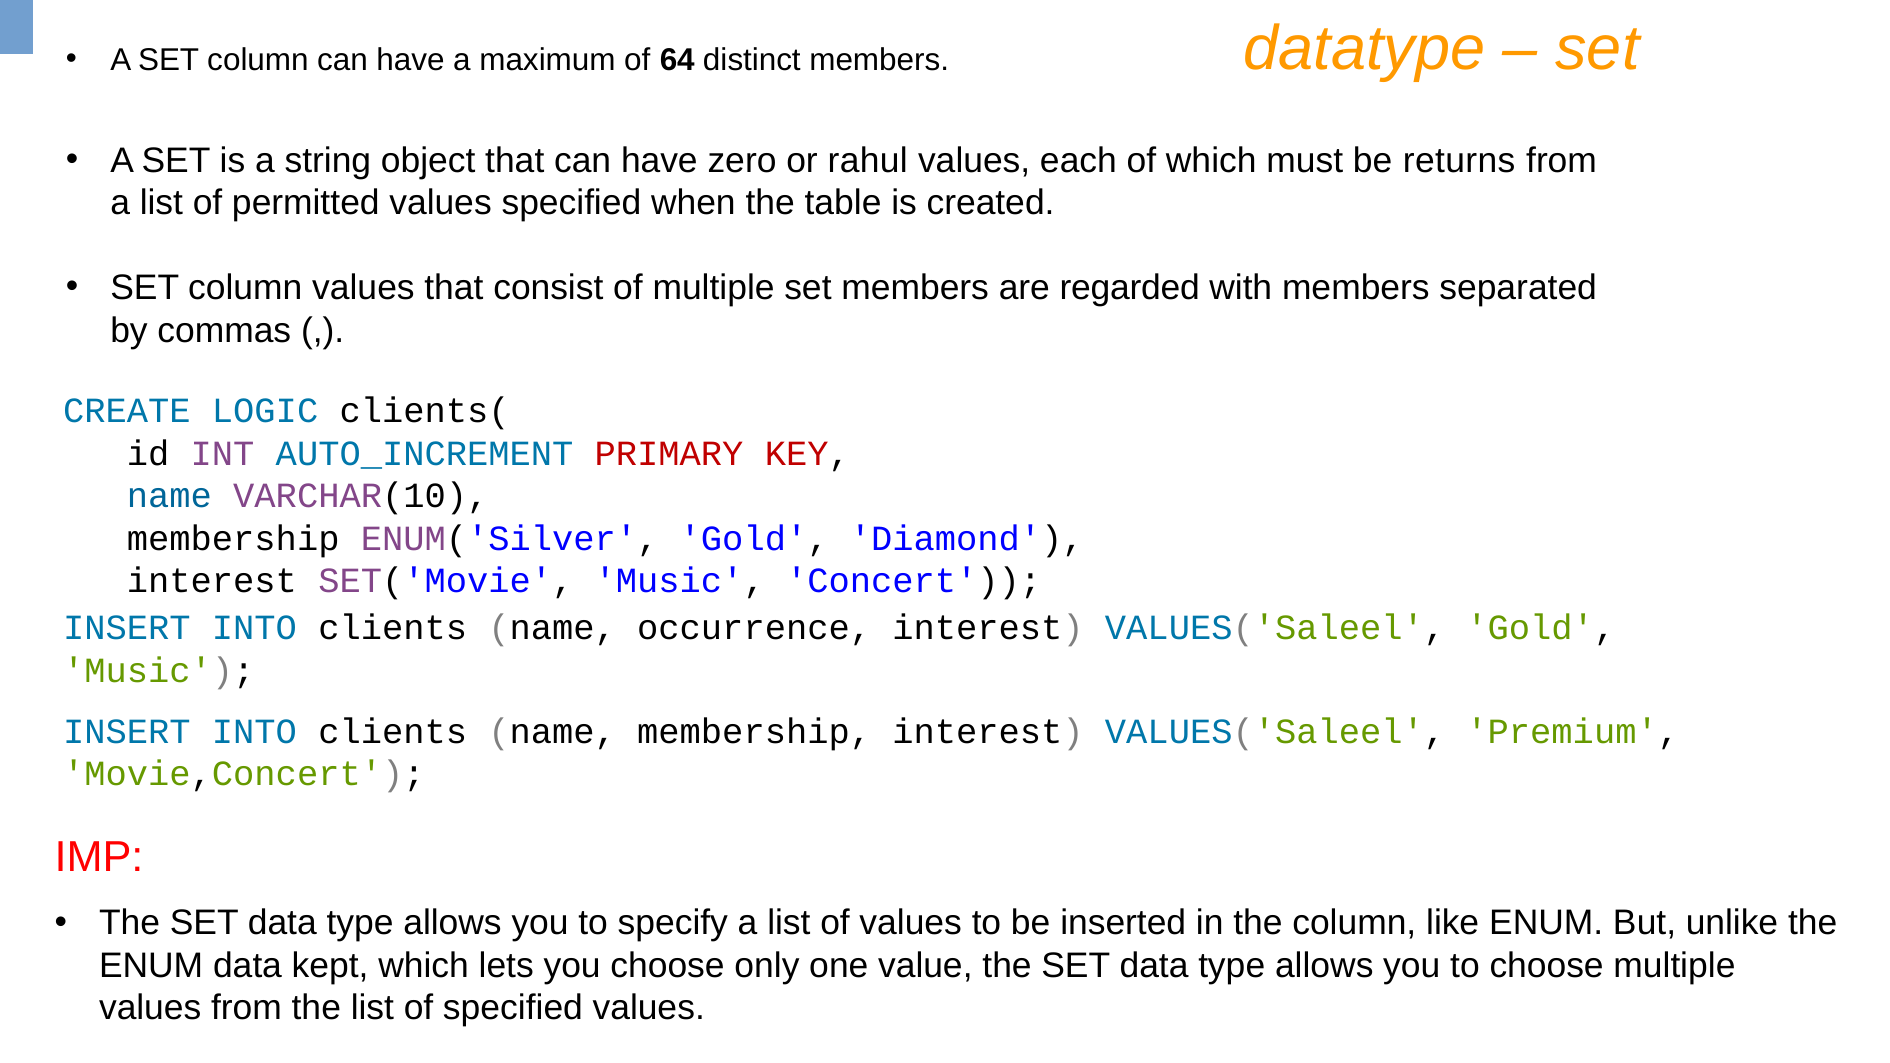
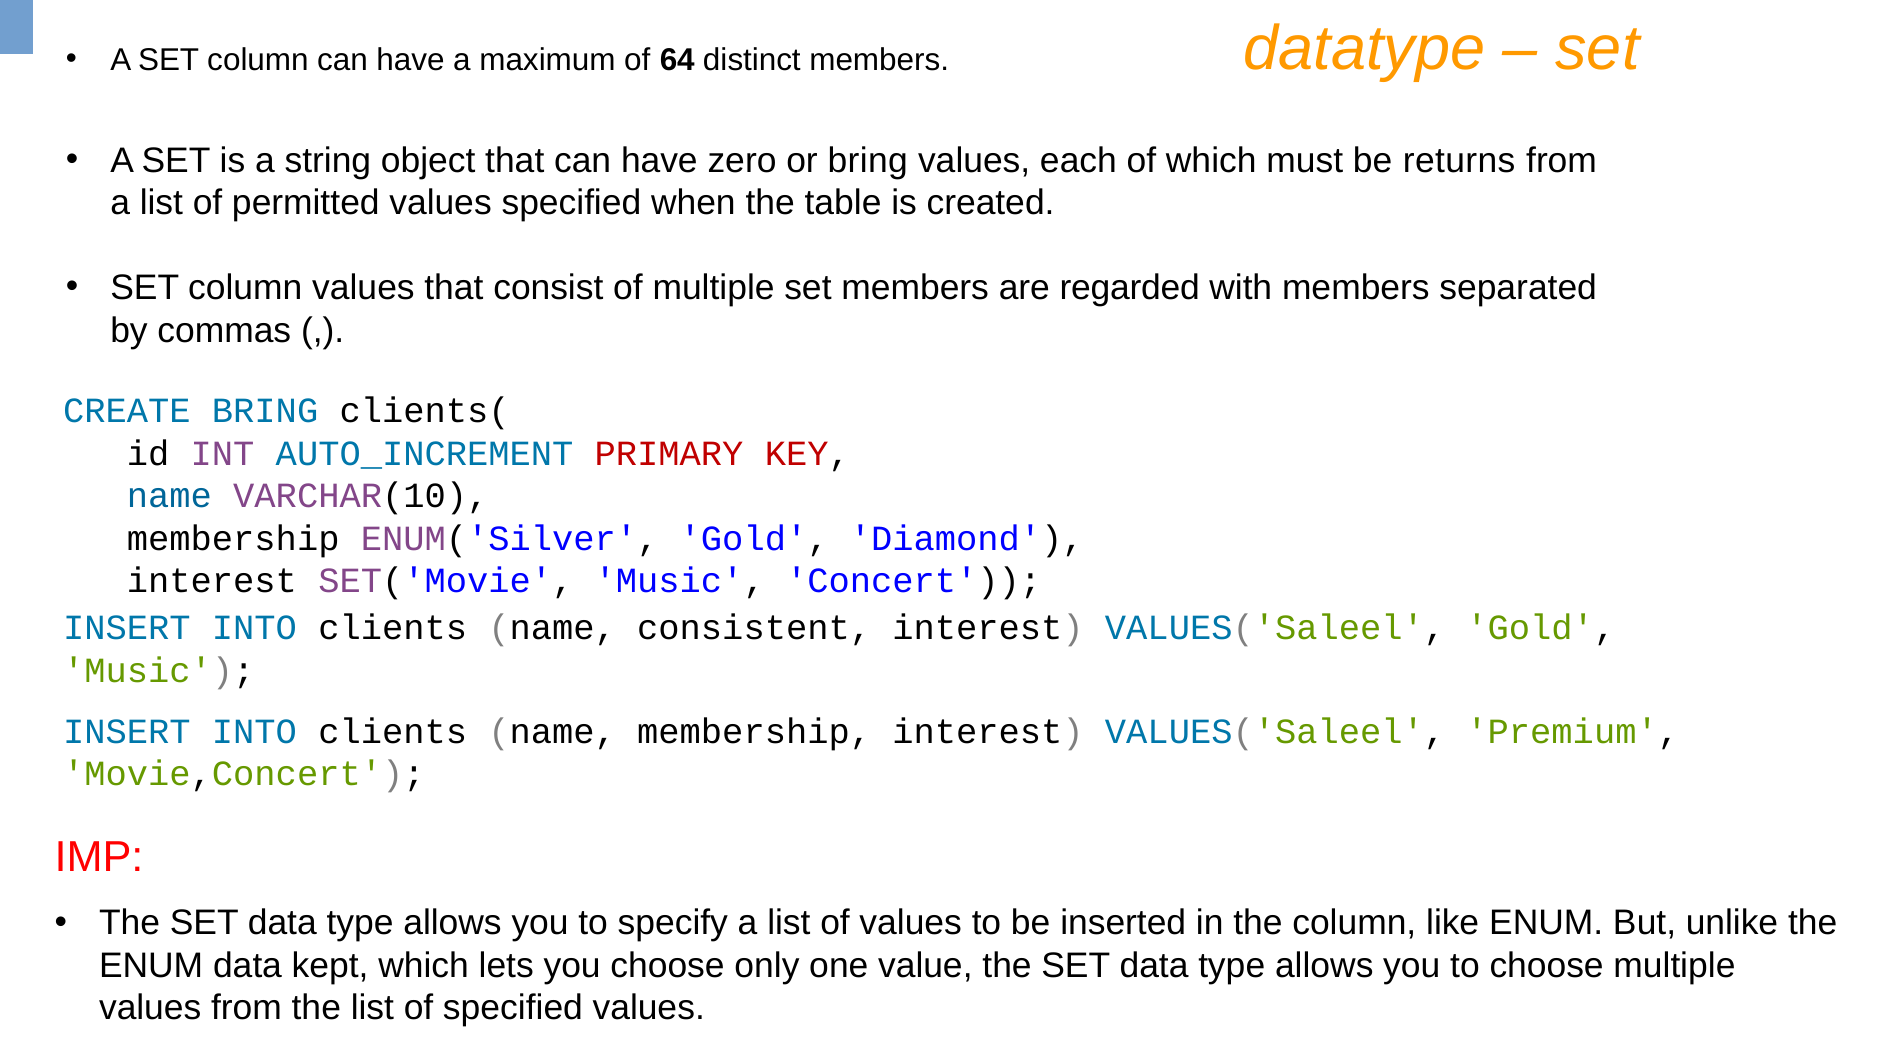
or rahul: rahul -> bring (868, 161)
CREATE LOGIC: LOGIC -> BRING (265, 411)
occurrence: occurrence -> consistent (754, 628)
